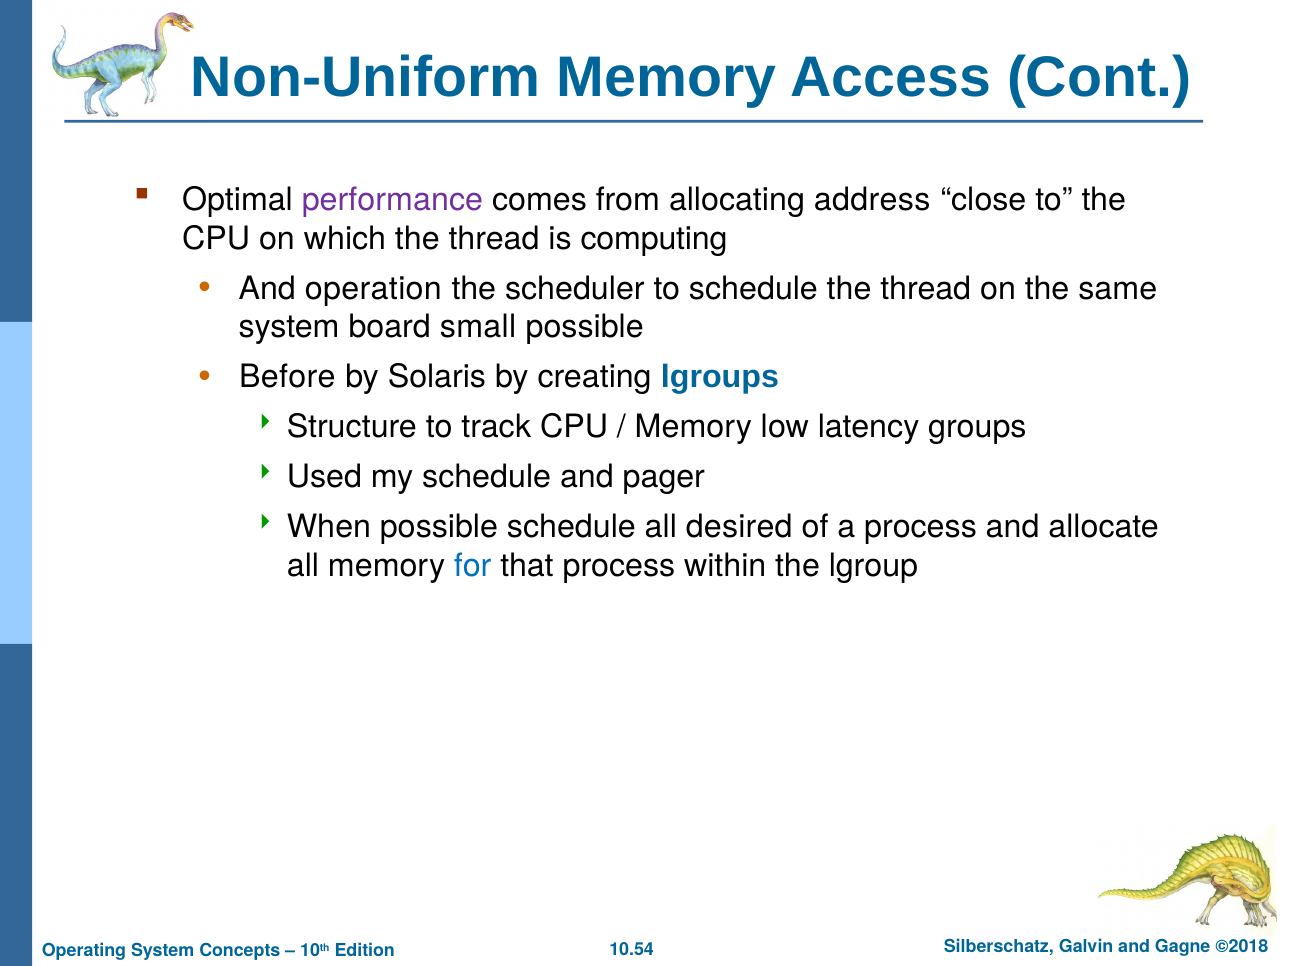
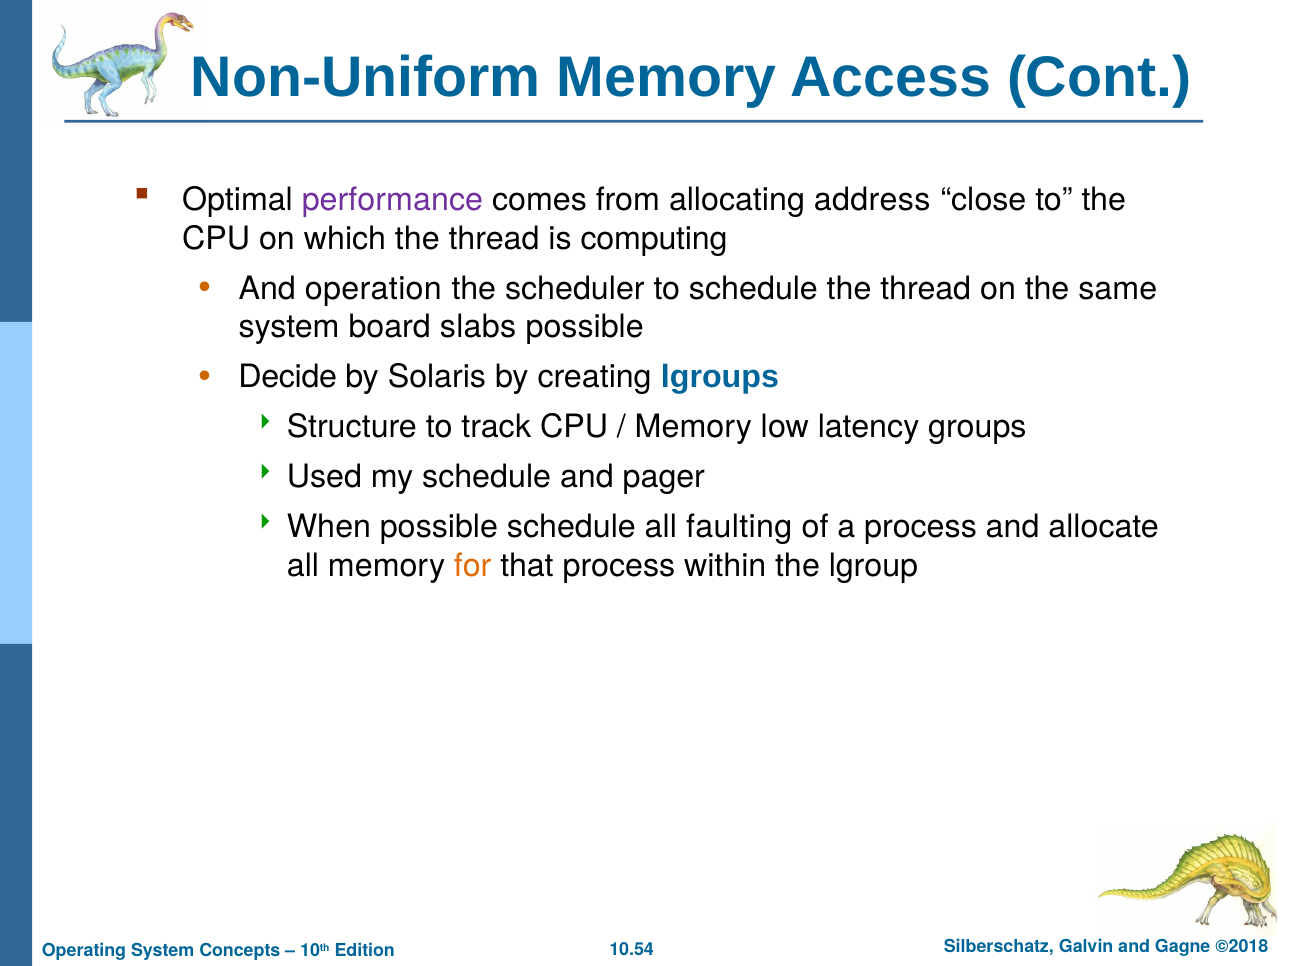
small: small -> slabs (478, 327)
Before: Before -> Decide (288, 377)
desired: desired -> faulting (739, 527)
for colour: blue -> orange (473, 566)
